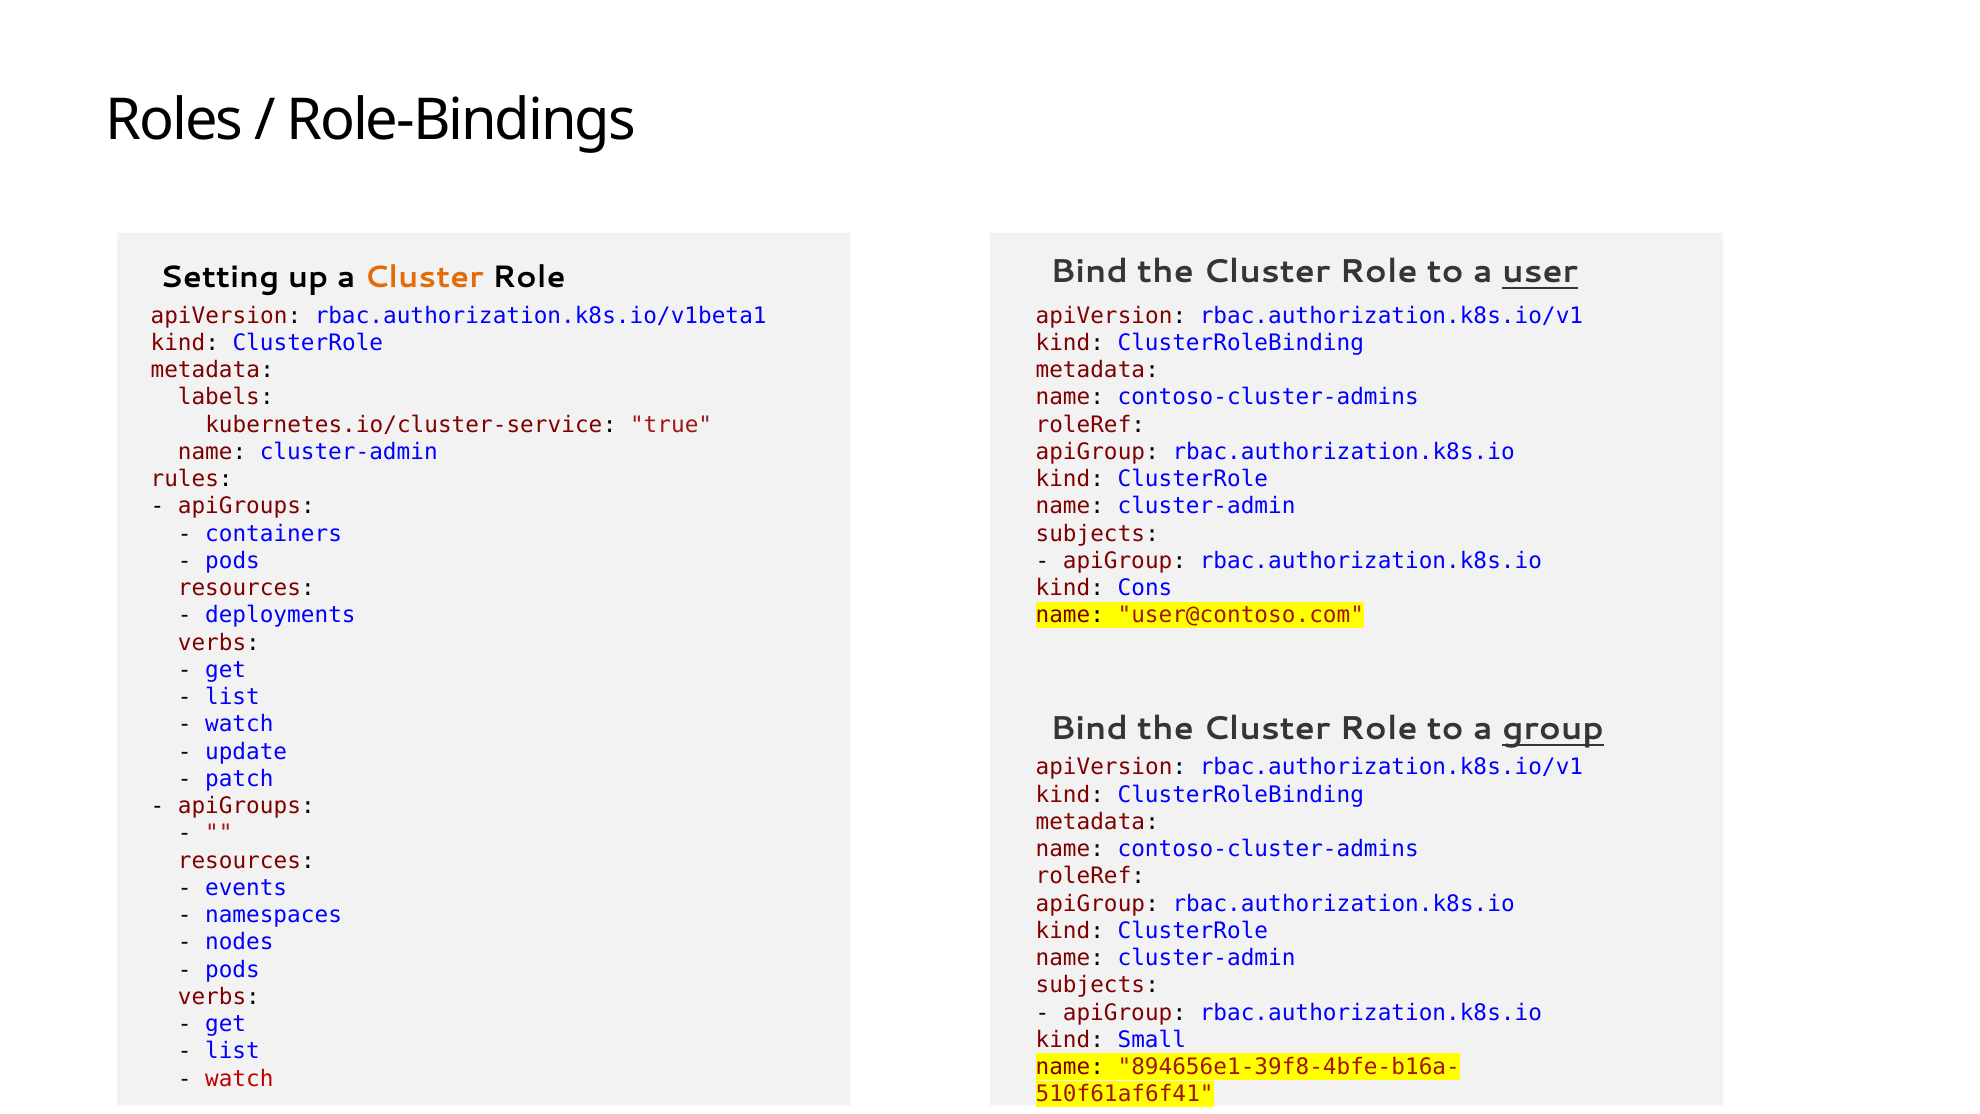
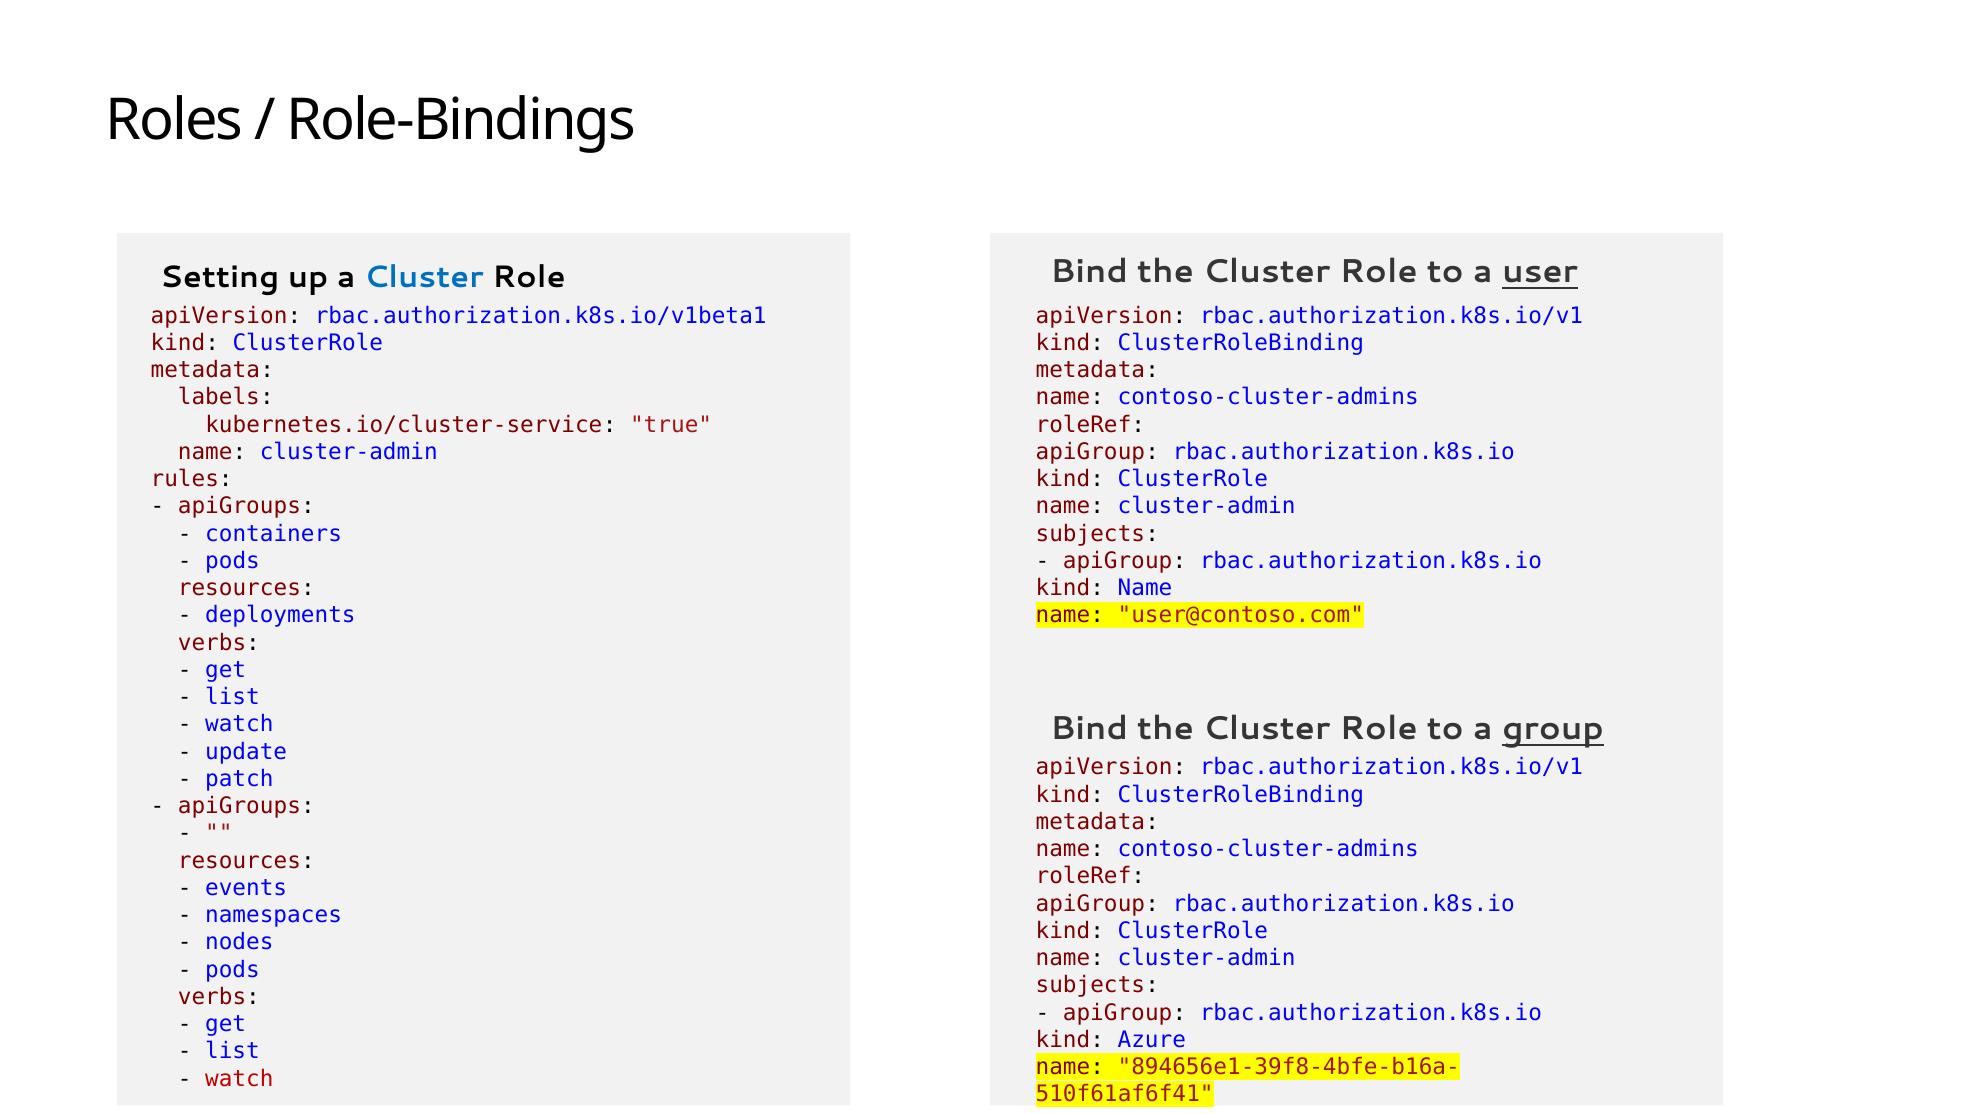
Cluster colour: orange -> blue (424, 277)
kind Cons: Cons -> Name (1145, 588)
Small: Small -> Azure (1152, 1040)
